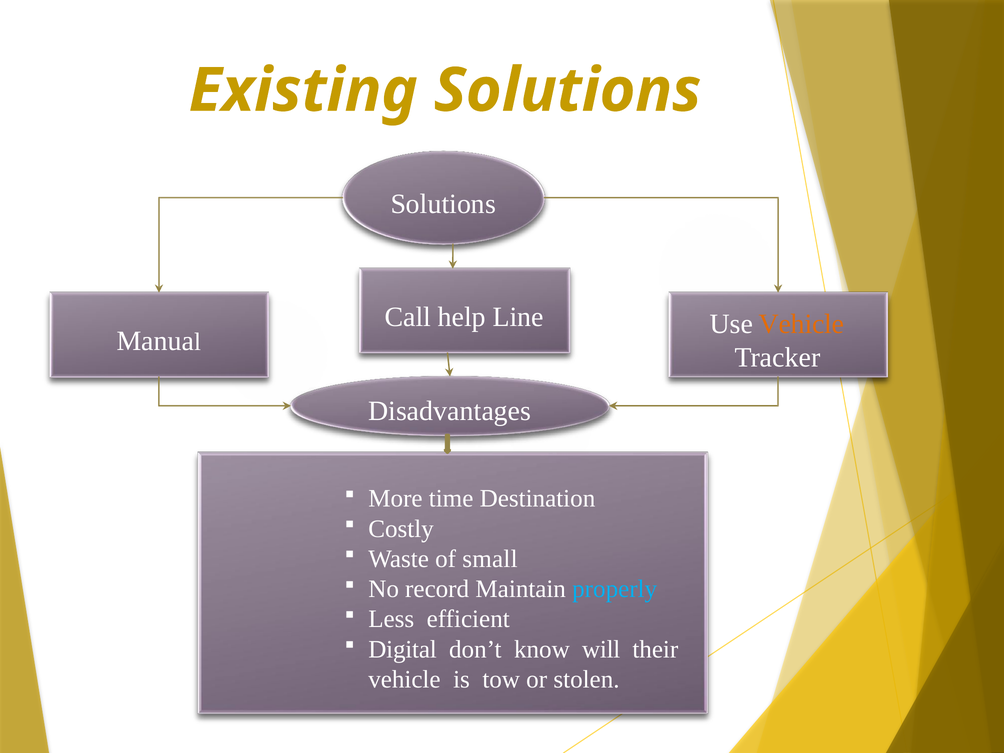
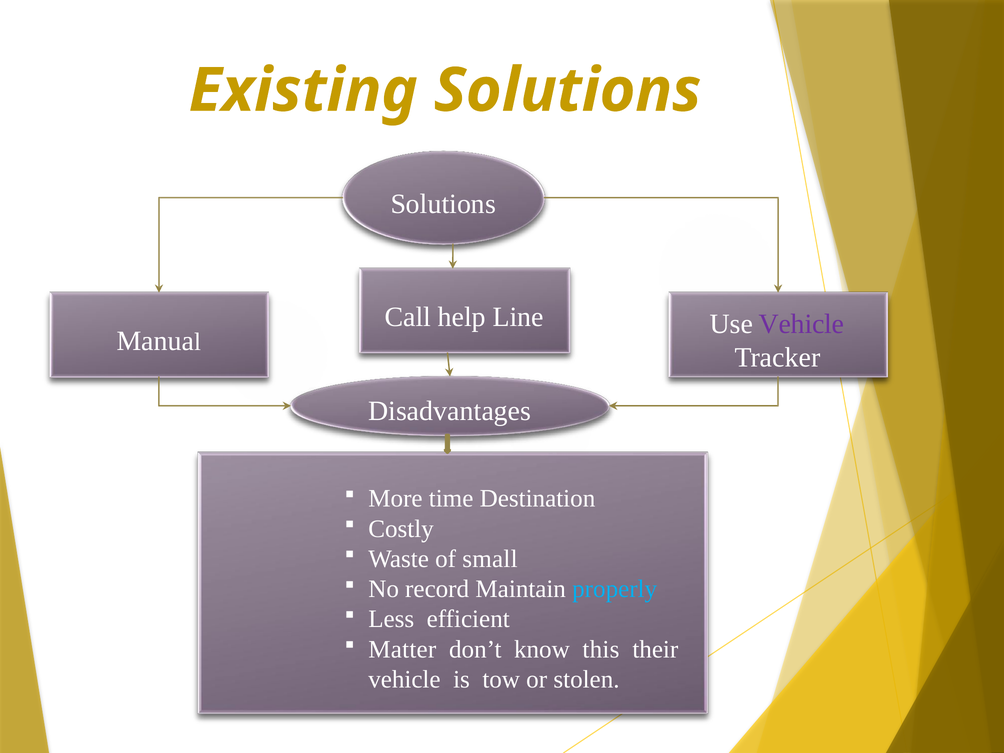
Vehicle colour: orange -> purple (801, 324)
Digital: Digital -> Matter (402, 649)
will: will -> this (601, 649)
